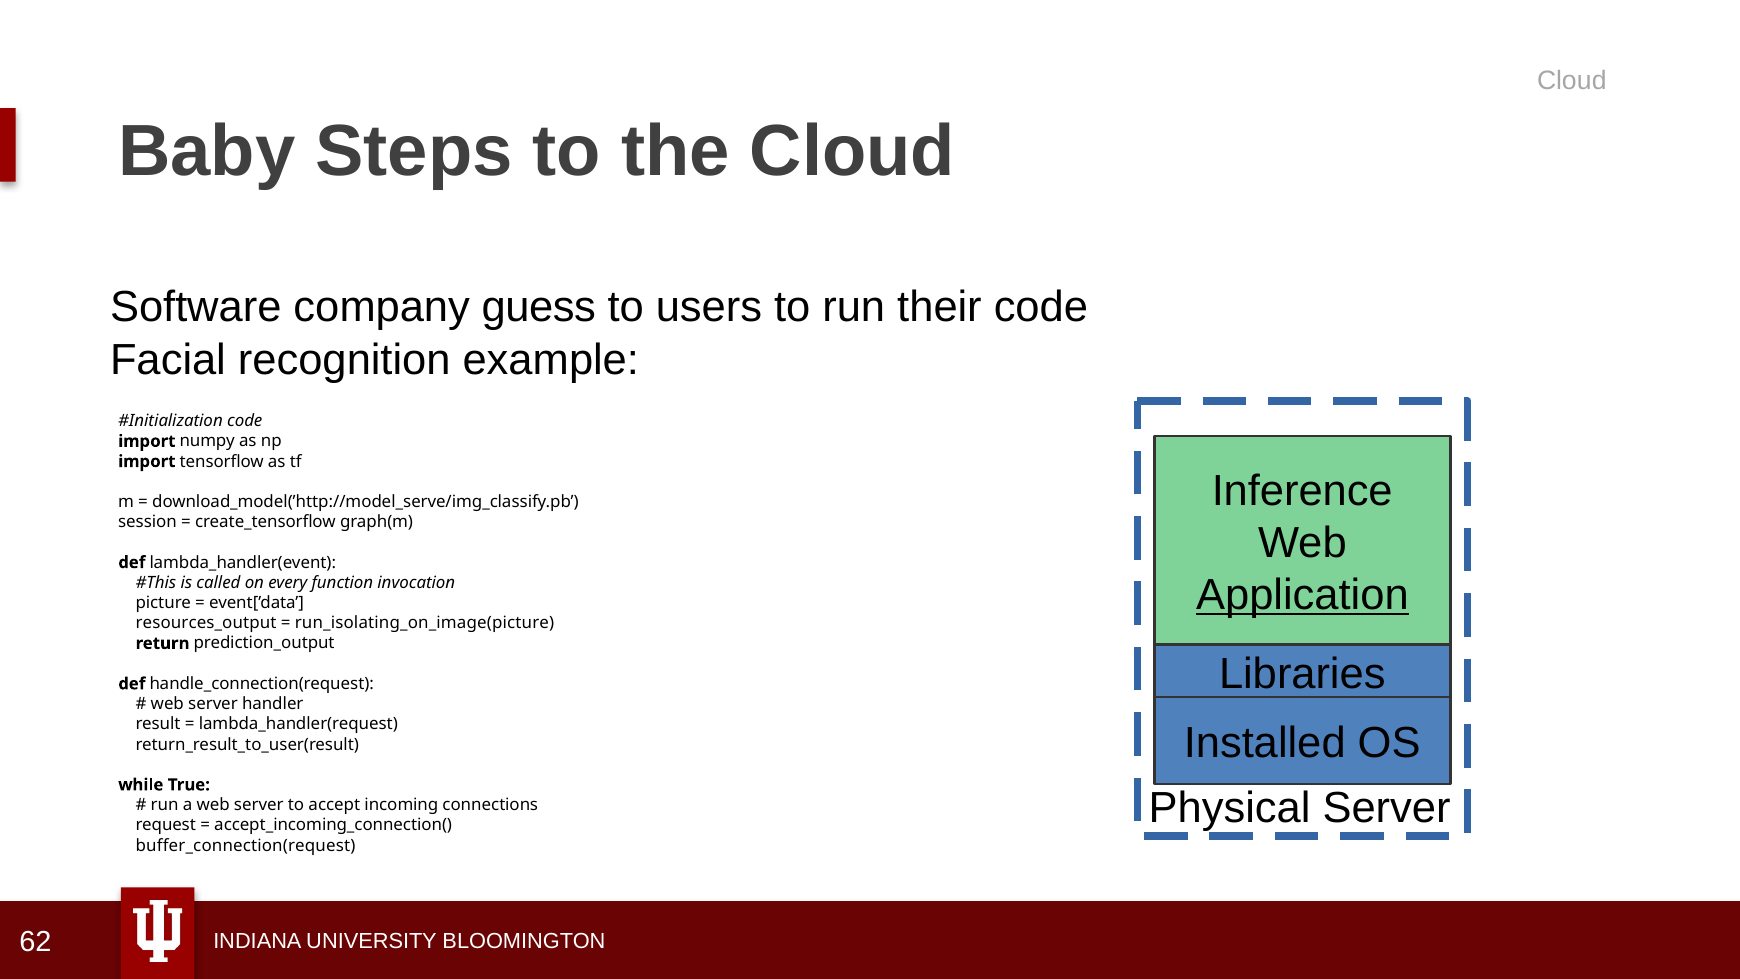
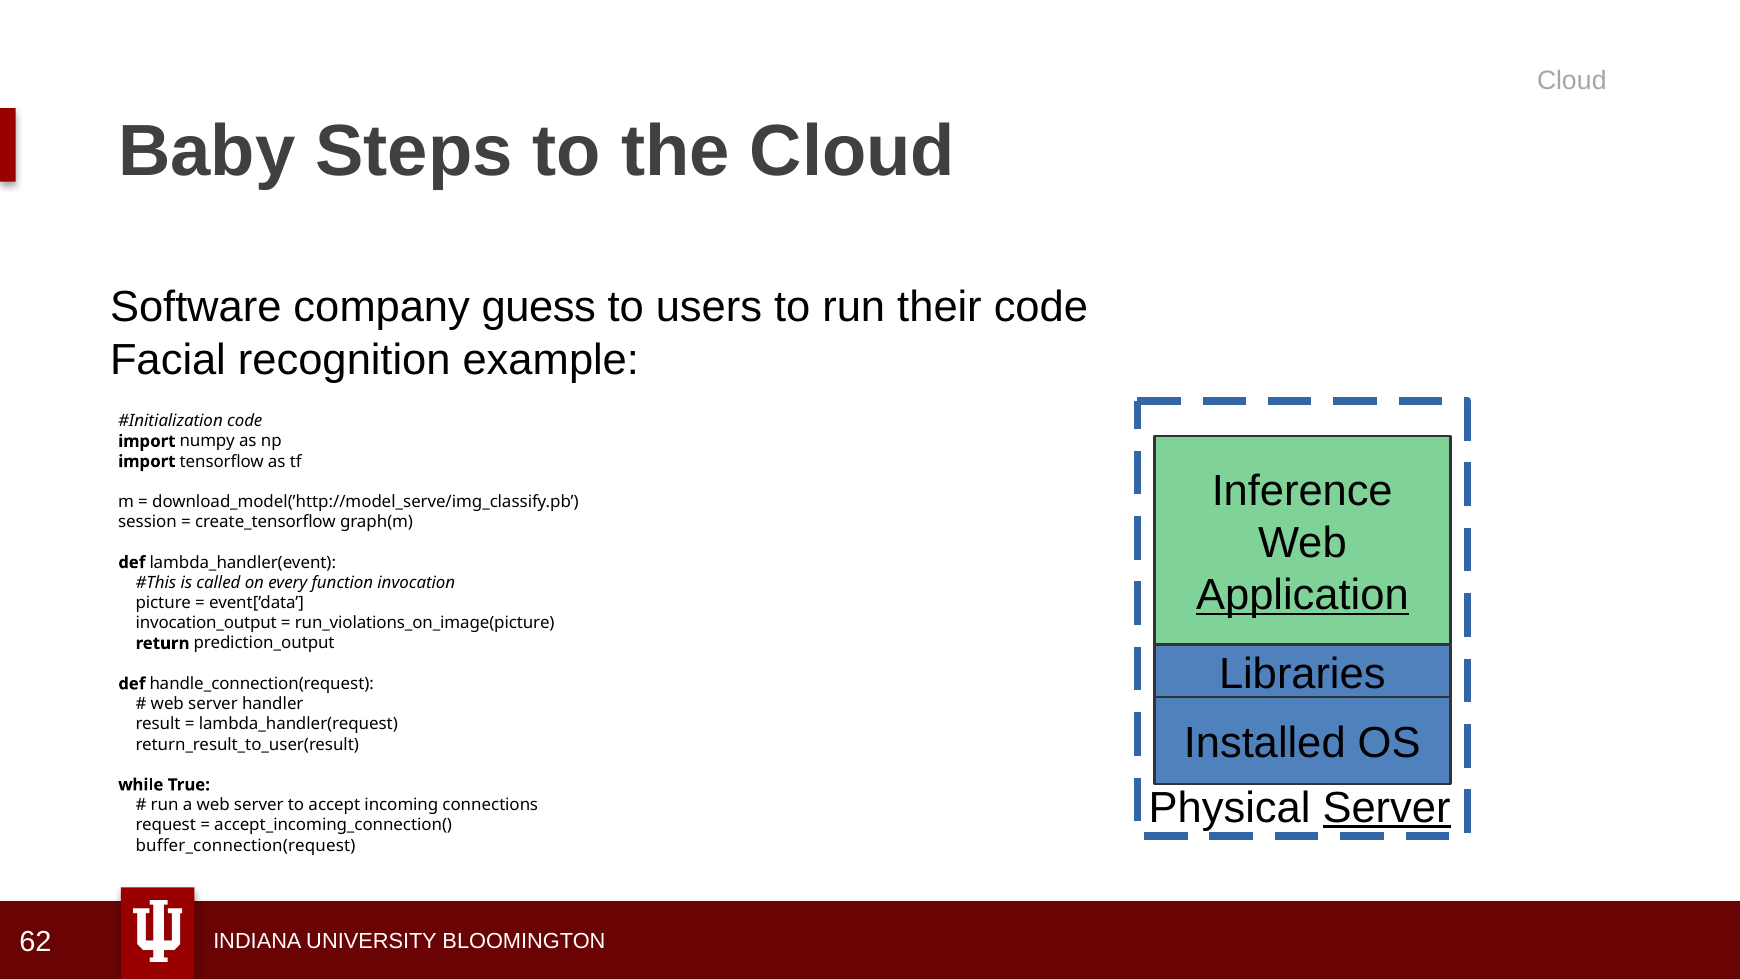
resources_output: resources_output -> invocation_output (206, 623)
run_isolating_on_image(picture: run_isolating_on_image(picture -> run_violations_on_image(picture (425, 623)
Server underline: none -> present (1387, 808)
